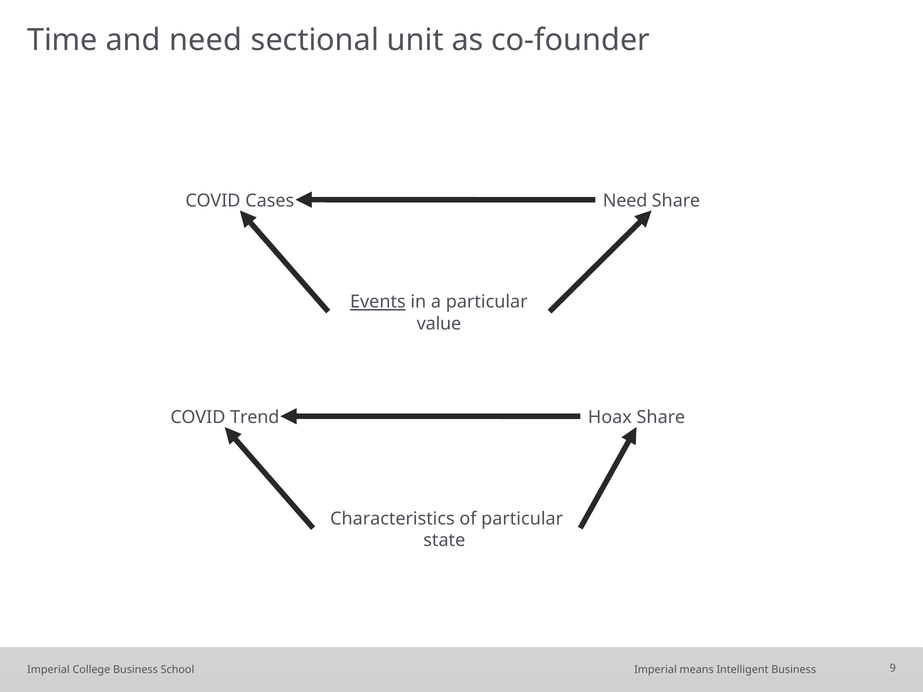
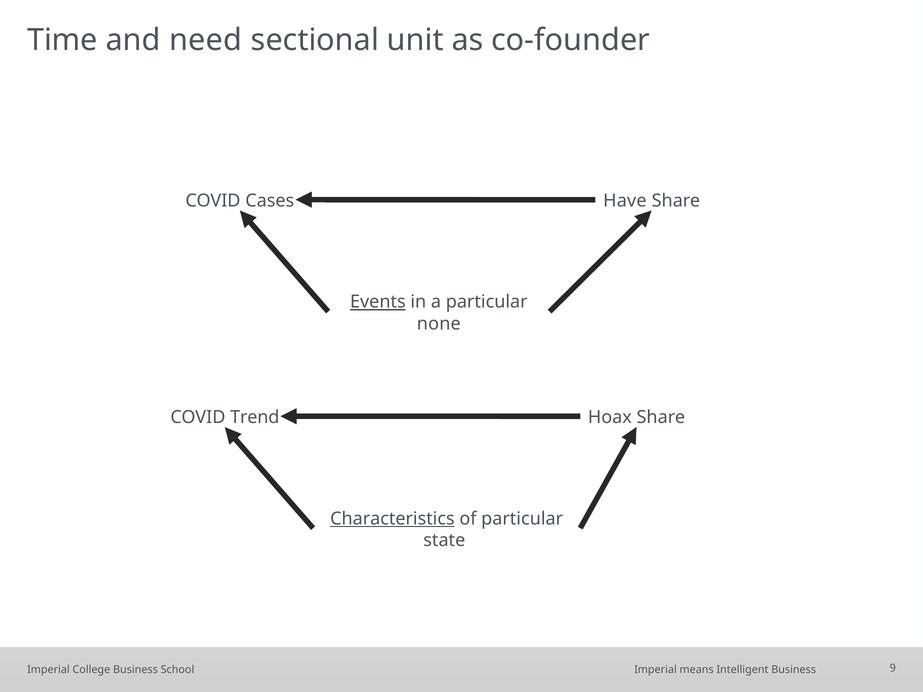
Cases Need: Need -> Have (625, 201)
value: value -> none (439, 324)
Characteristics underline: none -> present (392, 519)
